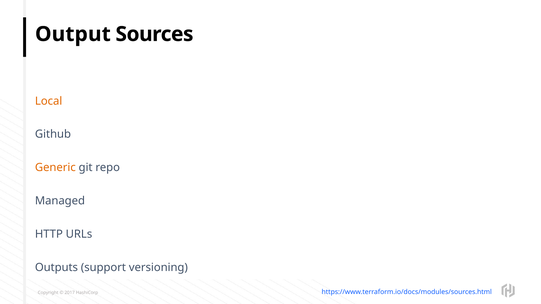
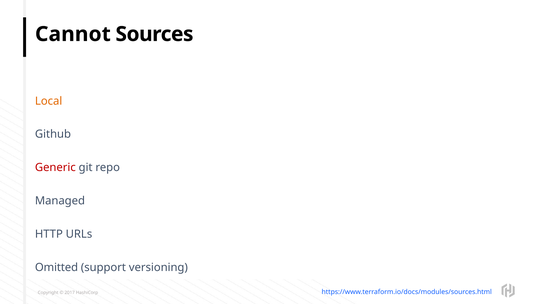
Output: Output -> Cannot (73, 34)
Generic colour: orange -> red (55, 168)
Outputs: Outputs -> Omitted (56, 268)
